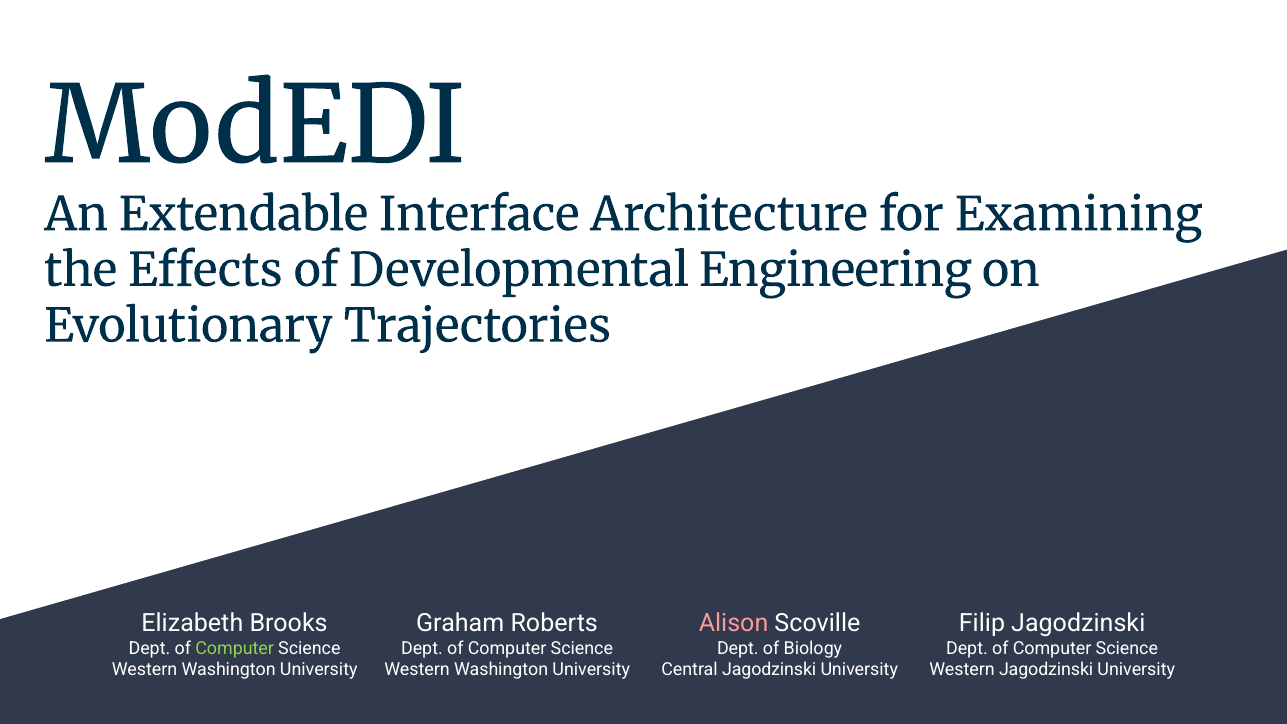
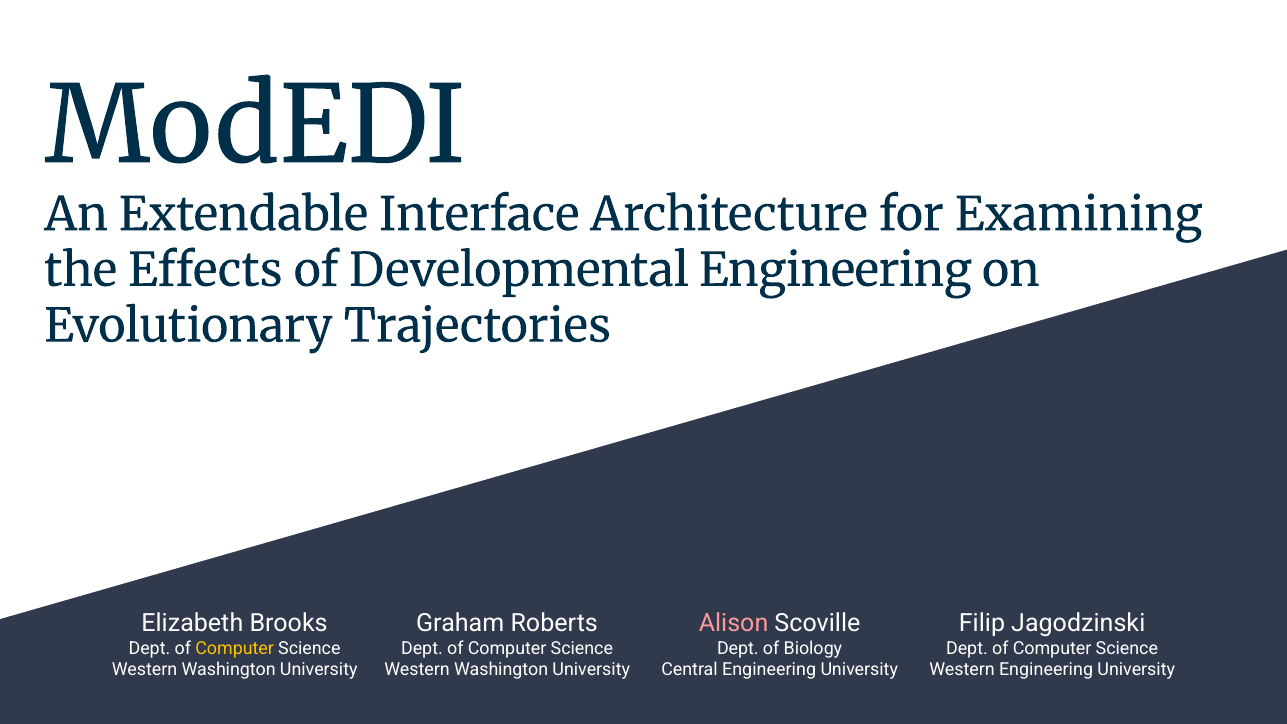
Computer colour: light green -> yellow (235, 648)
Central Jagodzinski: Jagodzinski -> Engineering (769, 670)
Western Jagodzinski: Jagodzinski -> Engineering (1046, 670)
